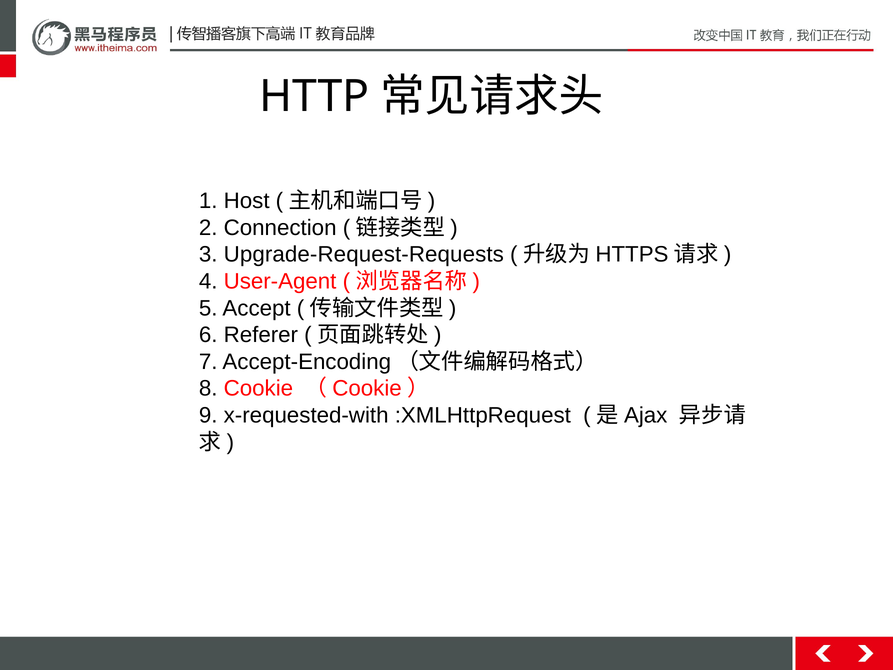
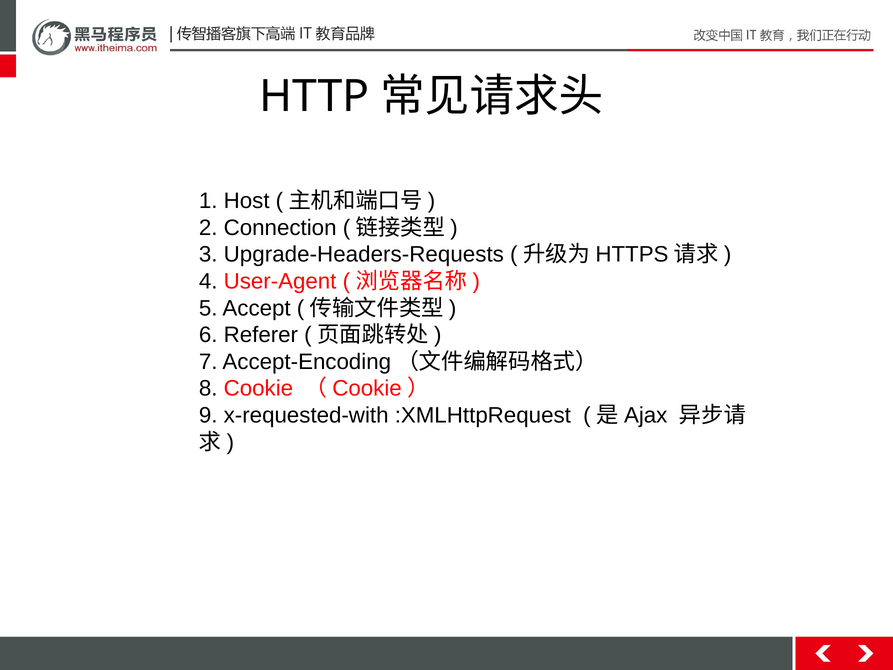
Upgrade-Request-Requests: Upgrade-Request-Requests -> Upgrade-Headers-Requests (364, 254)
